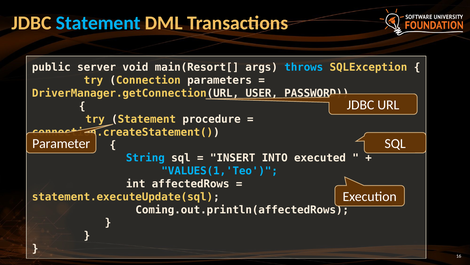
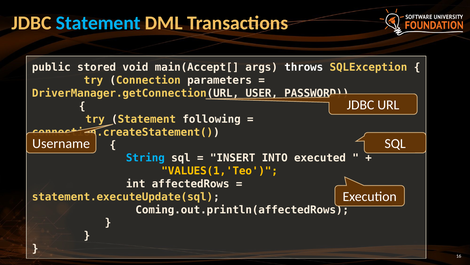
server: server -> stored (97, 67)
main(Resort[: main(Resort[ -> main(Accept[ (197, 67)
throws colour: light blue -> white (304, 67)
procedure: procedure -> following (212, 119)
Parameter: Parameter -> Username (61, 143)
VALUES(1,'Teo colour: light blue -> yellow (220, 171)
